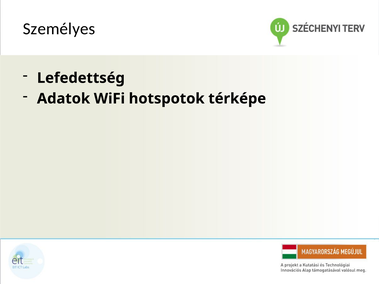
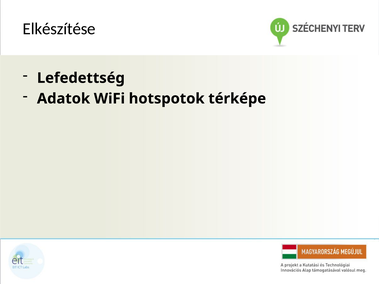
Személyes: Személyes -> Elkészítése (59, 29)
